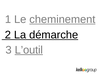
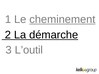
L’outil underline: present -> none (29, 50)
